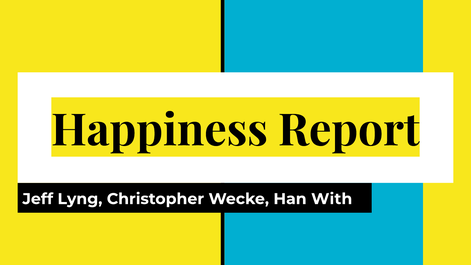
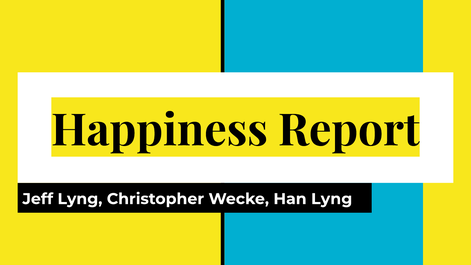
Han With: With -> Lyng (332, 199)
